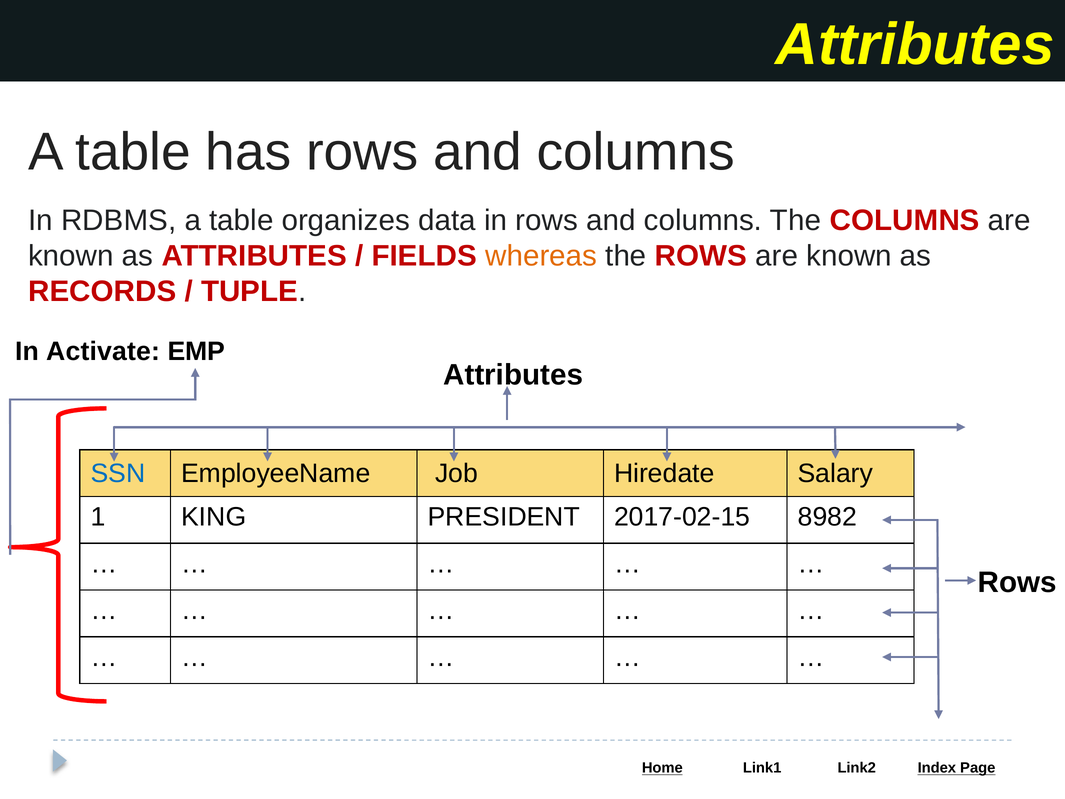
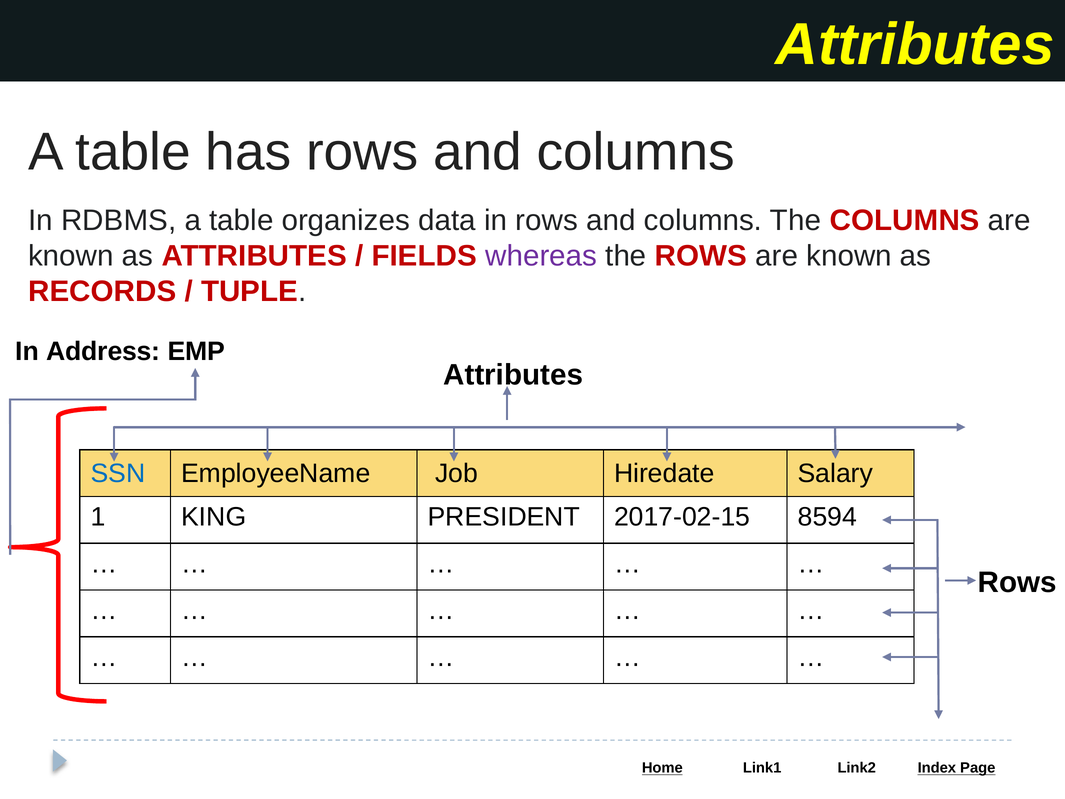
whereas colour: orange -> purple (541, 256)
Activate: Activate -> Address (103, 351)
8982: 8982 -> 8594 (827, 517)
